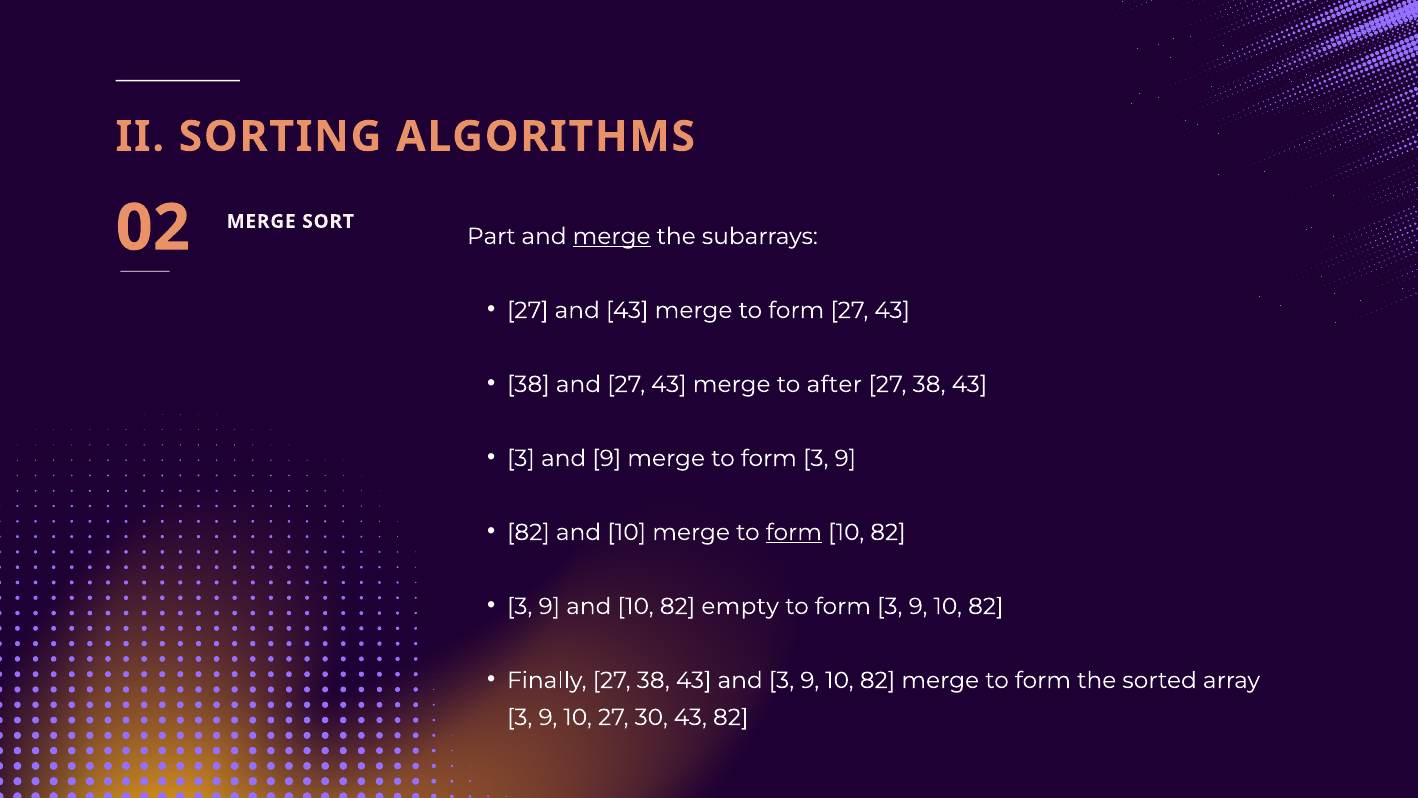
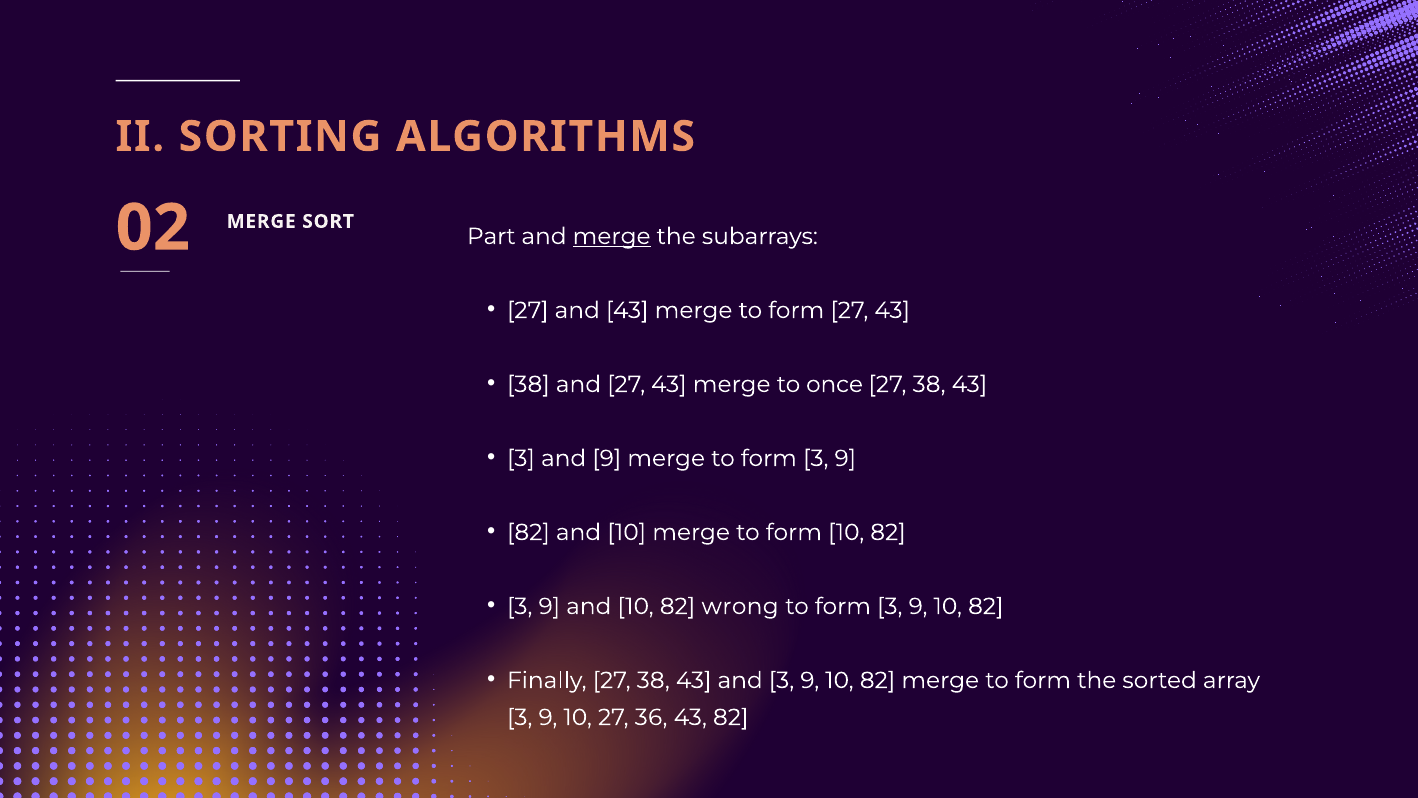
after: after -> once (835, 384)
form underline: present -> none (794, 532)
empty: empty -> wrong (740, 606)
30: 30 -> 36 (651, 717)
